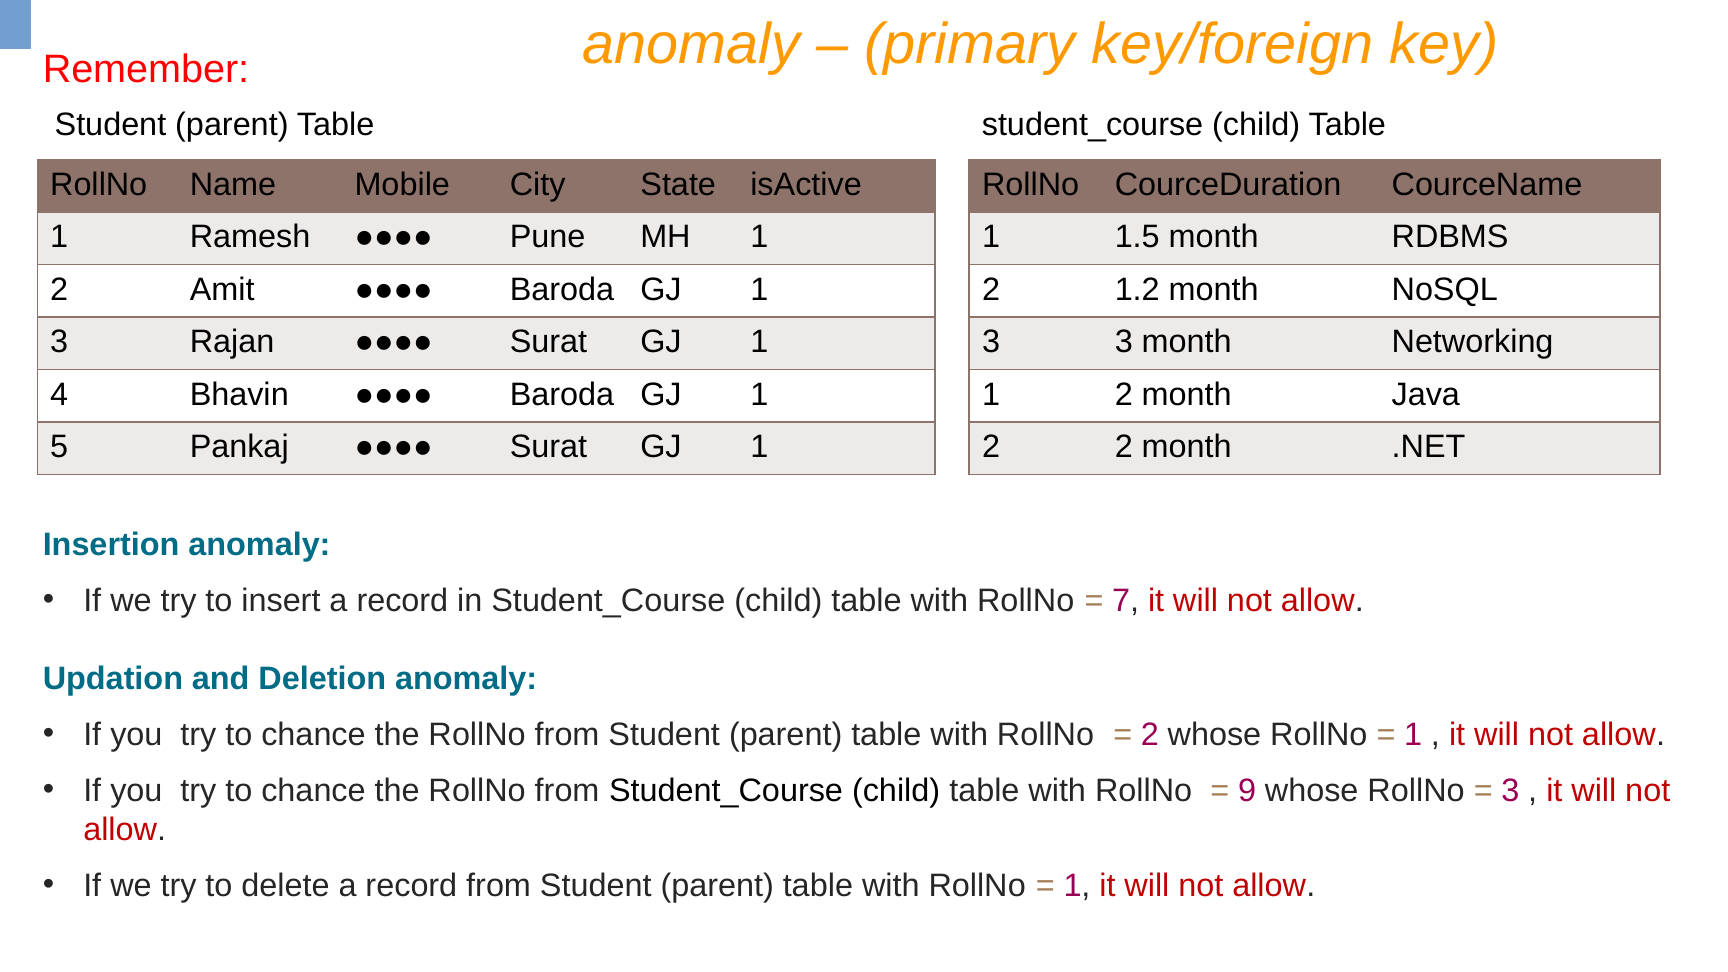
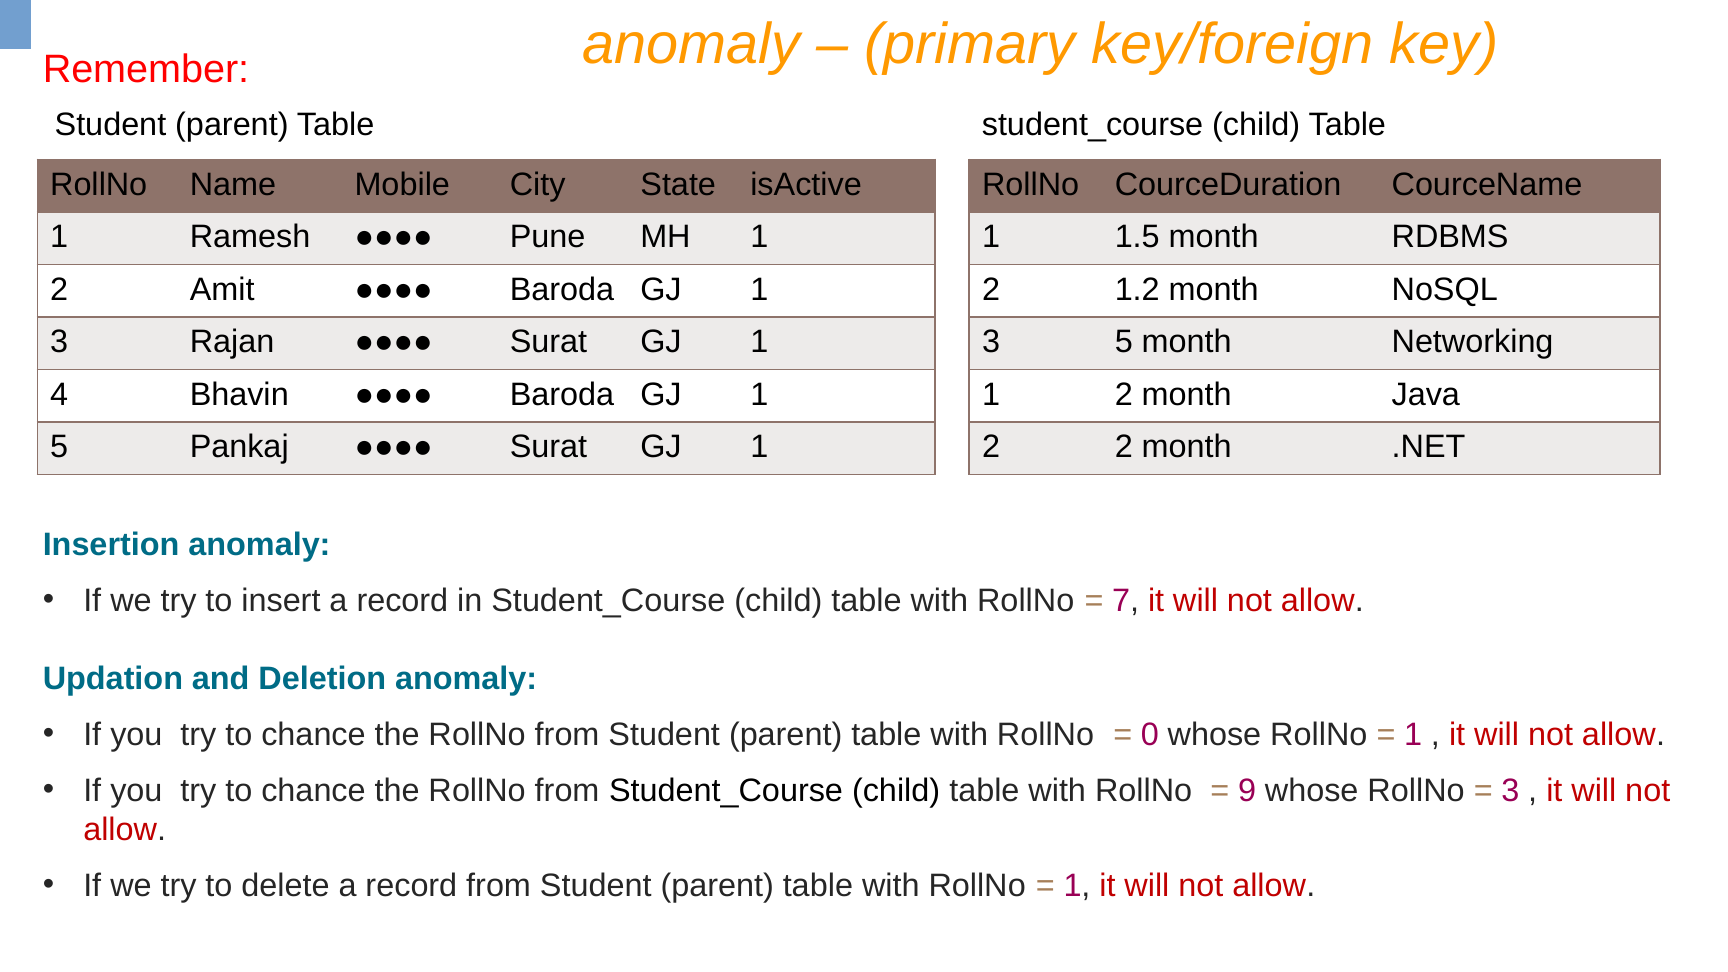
3 3: 3 -> 5 (1124, 342)
2: 2 -> 0 (1150, 735)
